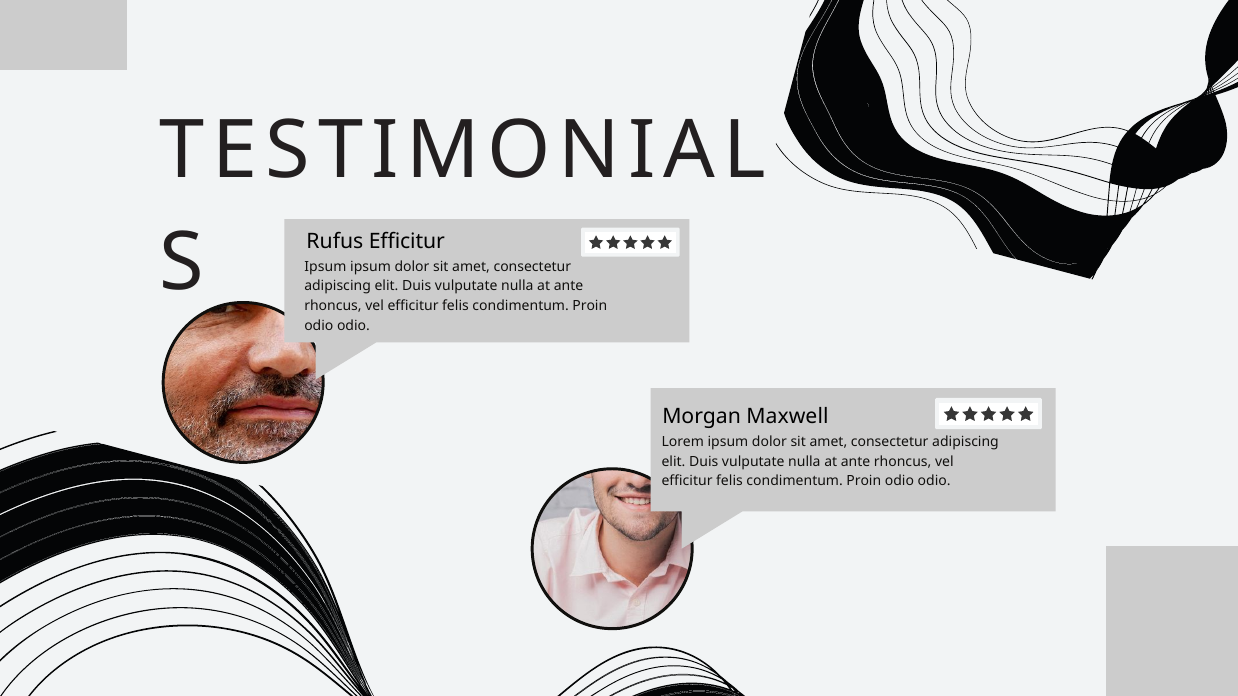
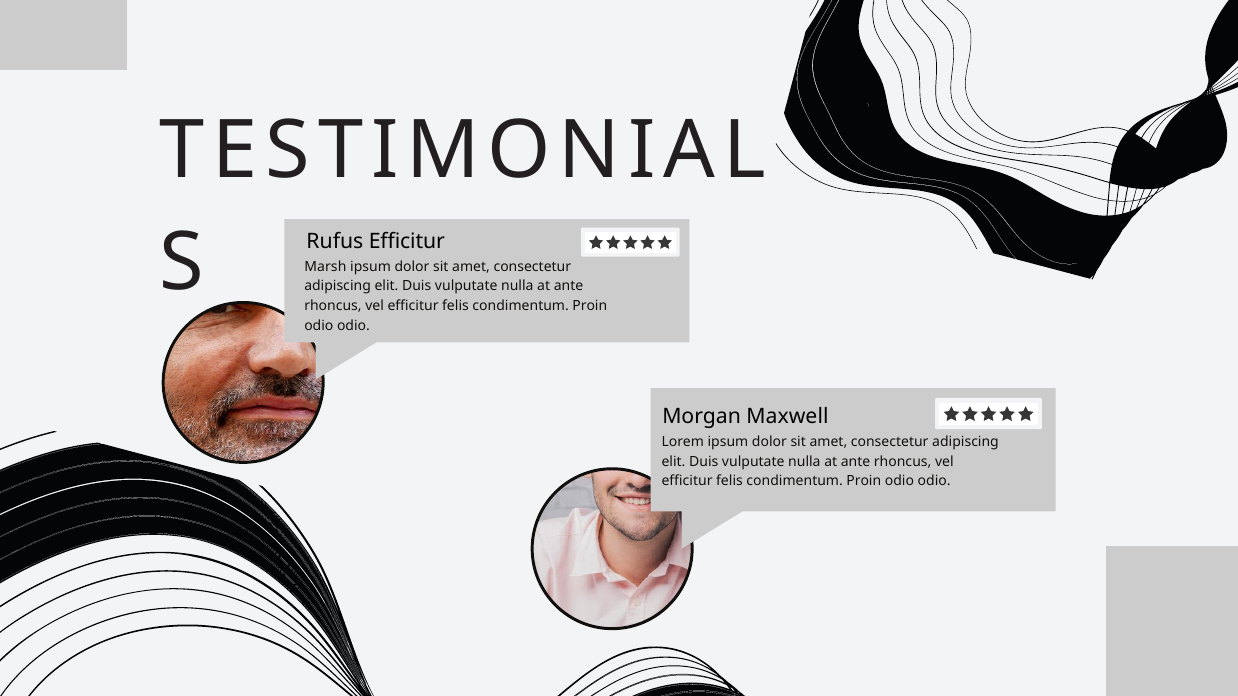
Ipsum: Ipsum -> Marsh (325, 267)
